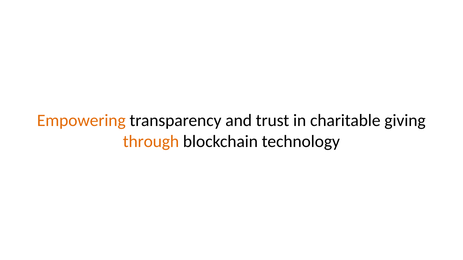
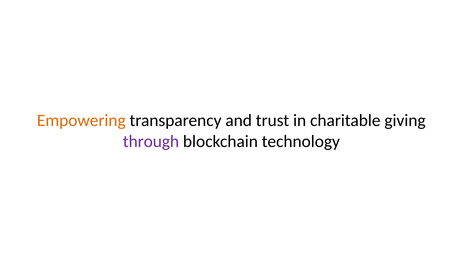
through colour: orange -> purple (151, 142)
